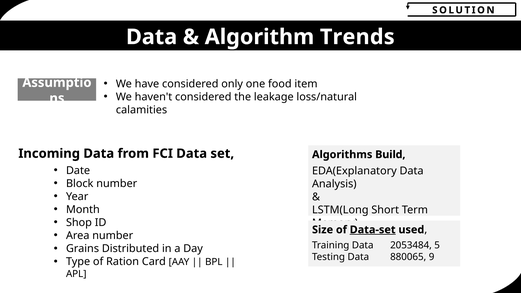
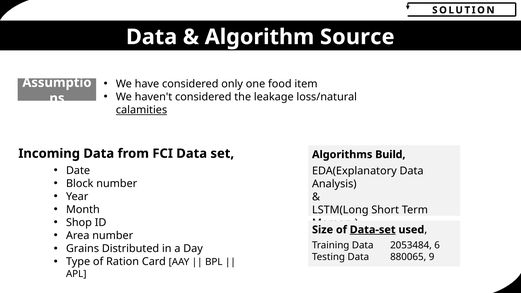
Trends: Trends -> Source (357, 37)
calamities underline: none -> present (142, 110)
5: 5 -> 6 (437, 245)
